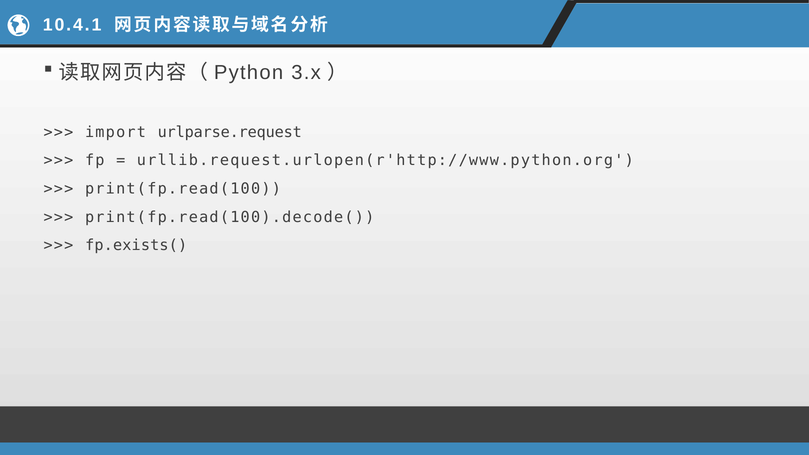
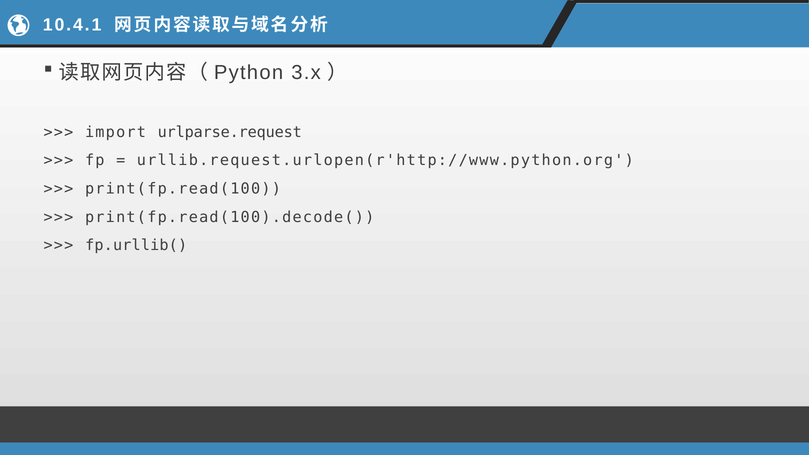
fp.exists(: fp.exists( -> fp.urllib( (136, 245)
